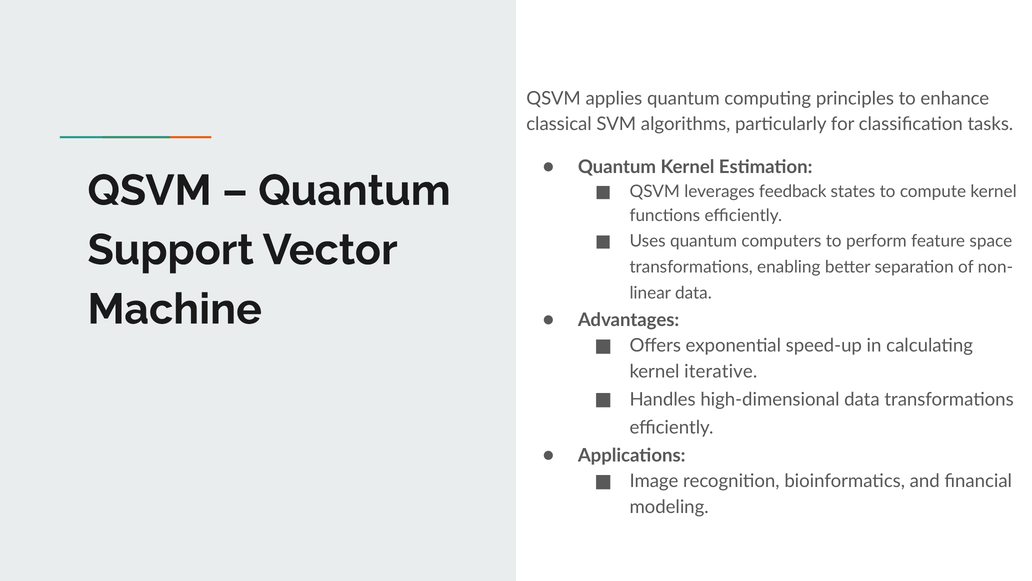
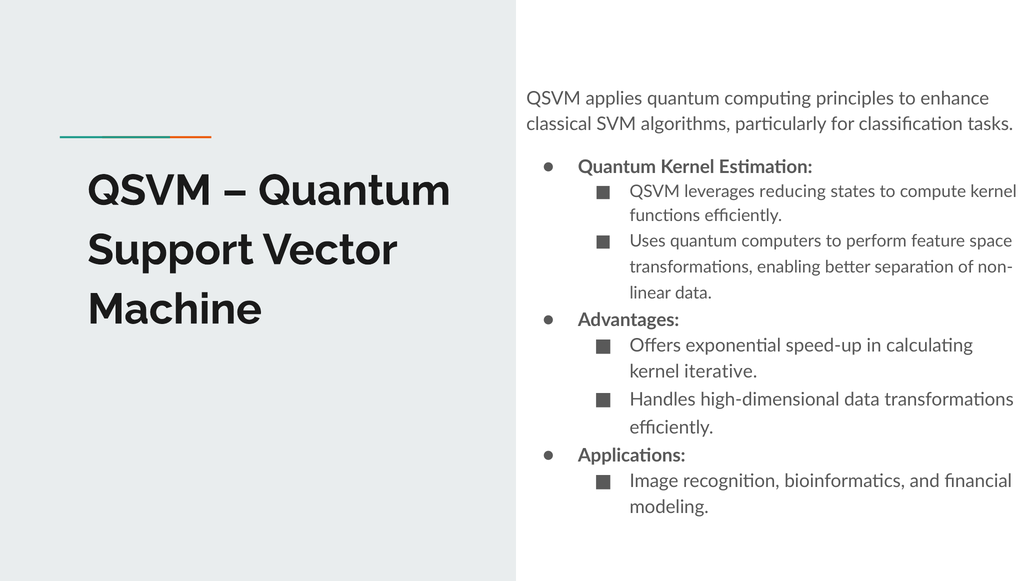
feedback: feedback -> reducing (793, 192)
